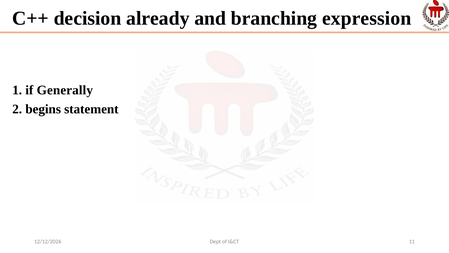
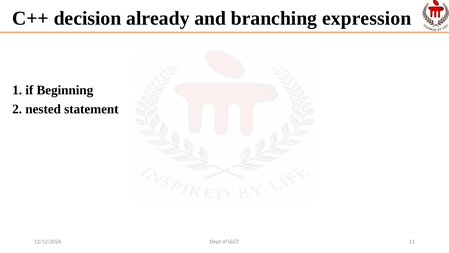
Generally: Generally -> Beginning (65, 90)
begins: begins -> nested (43, 109)
